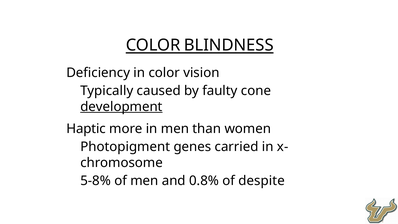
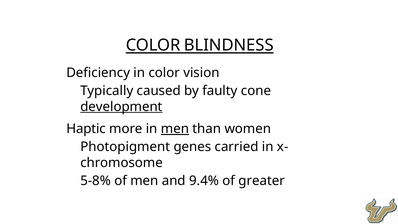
men underline: none -> present (175, 129)
0.8%: 0.8% -> 9.4% (204, 181)
despite: despite -> greater (262, 181)
